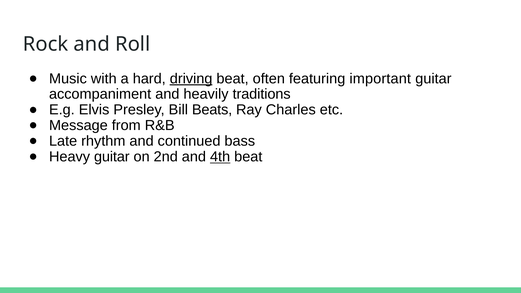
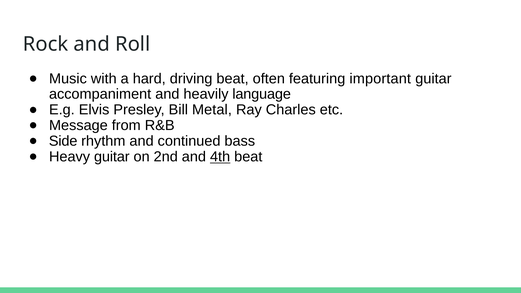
driving underline: present -> none (191, 79)
traditions: traditions -> language (262, 94)
Beats: Beats -> Metal (212, 110)
Late: Late -> Side (63, 141)
